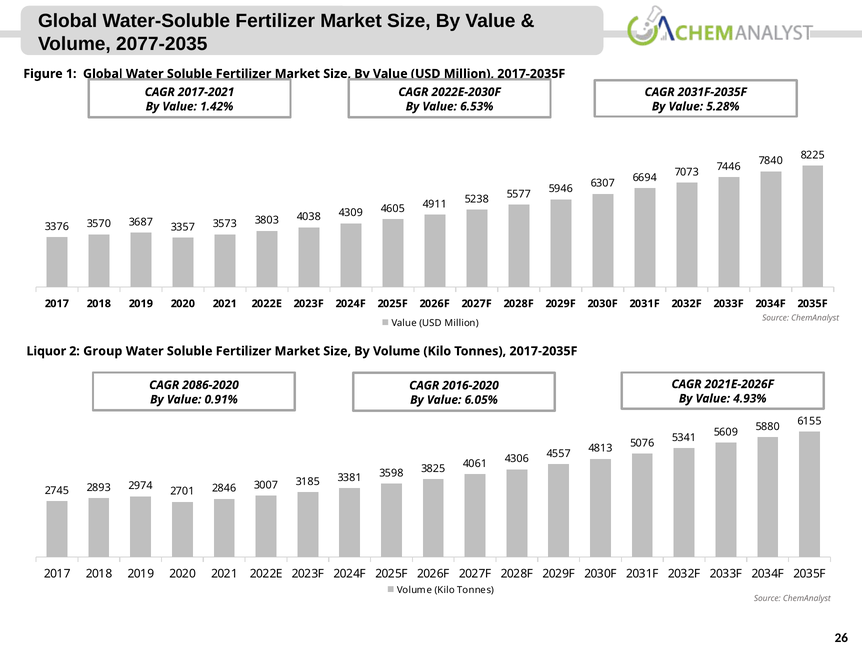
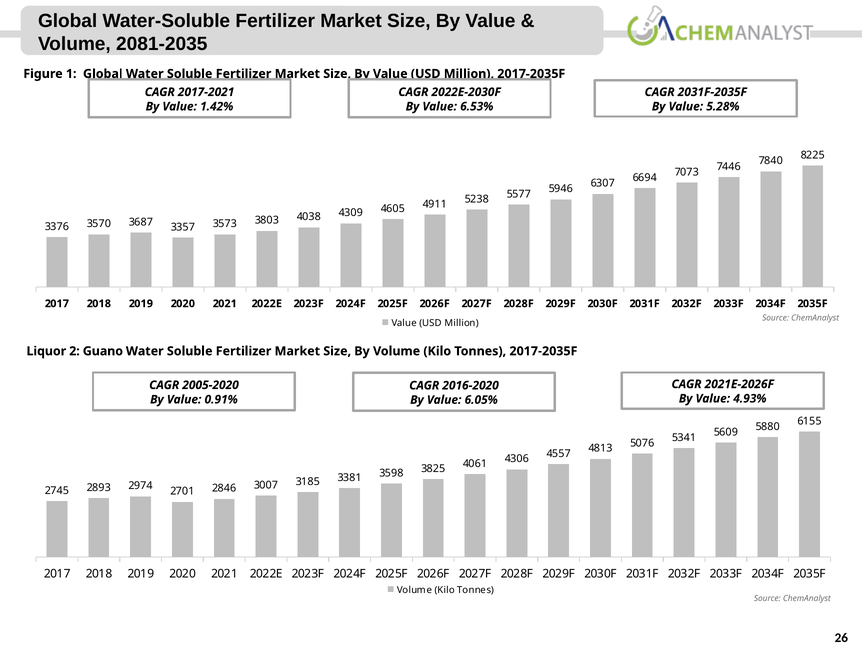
2077-2035: 2077-2035 -> 2081-2035 (162, 44)
Group: Group -> Guano (103, 351)
2086-2020: 2086-2020 -> 2005-2020 (211, 385)
